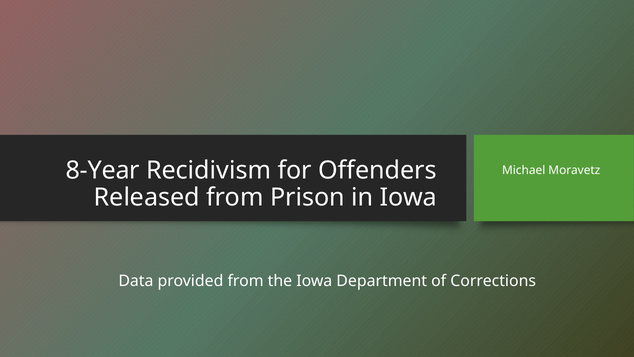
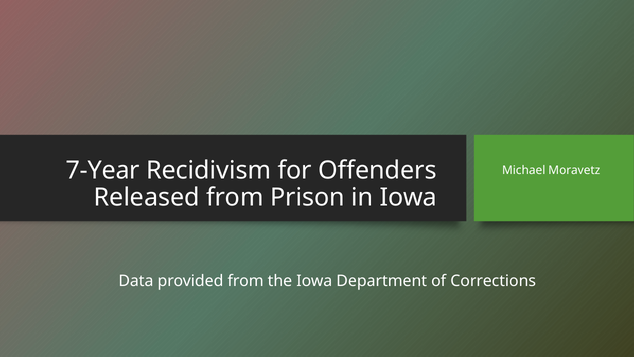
8-Year: 8-Year -> 7-Year (103, 170)
